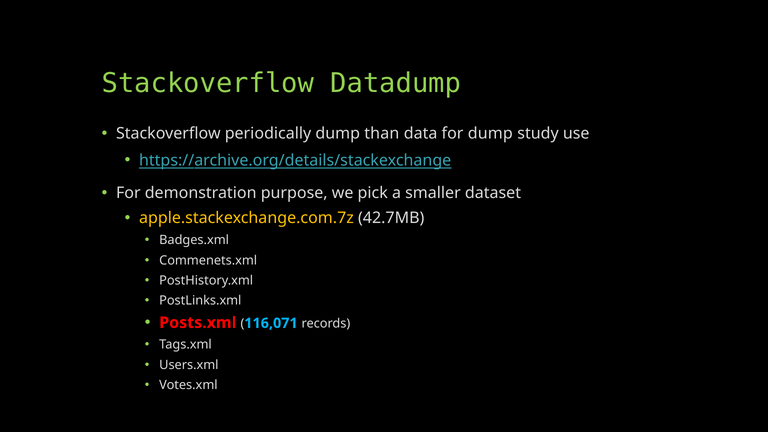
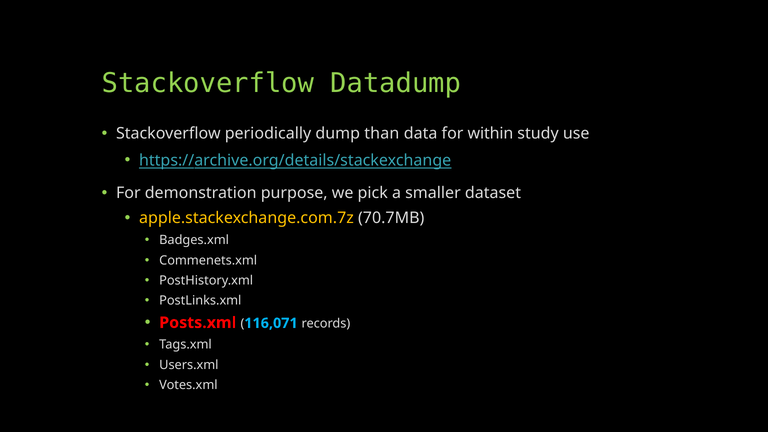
for dump: dump -> within (490, 133)
42.7MB: 42.7MB -> 70.7MB (391, 218)
